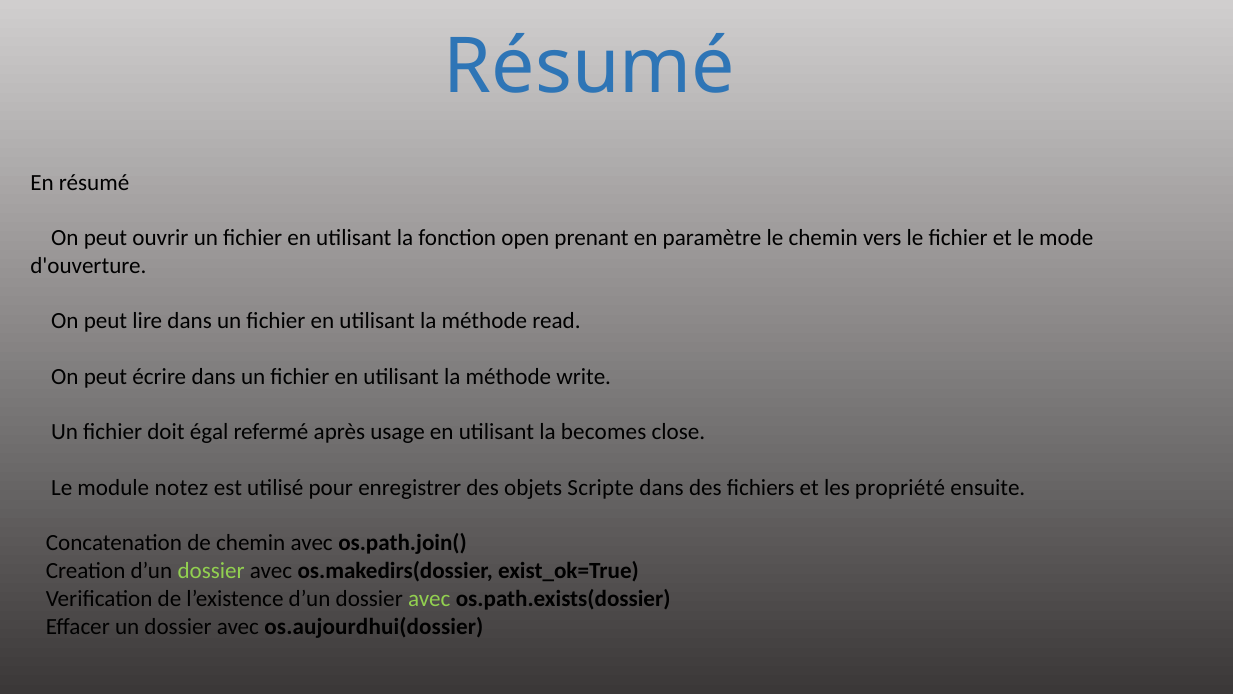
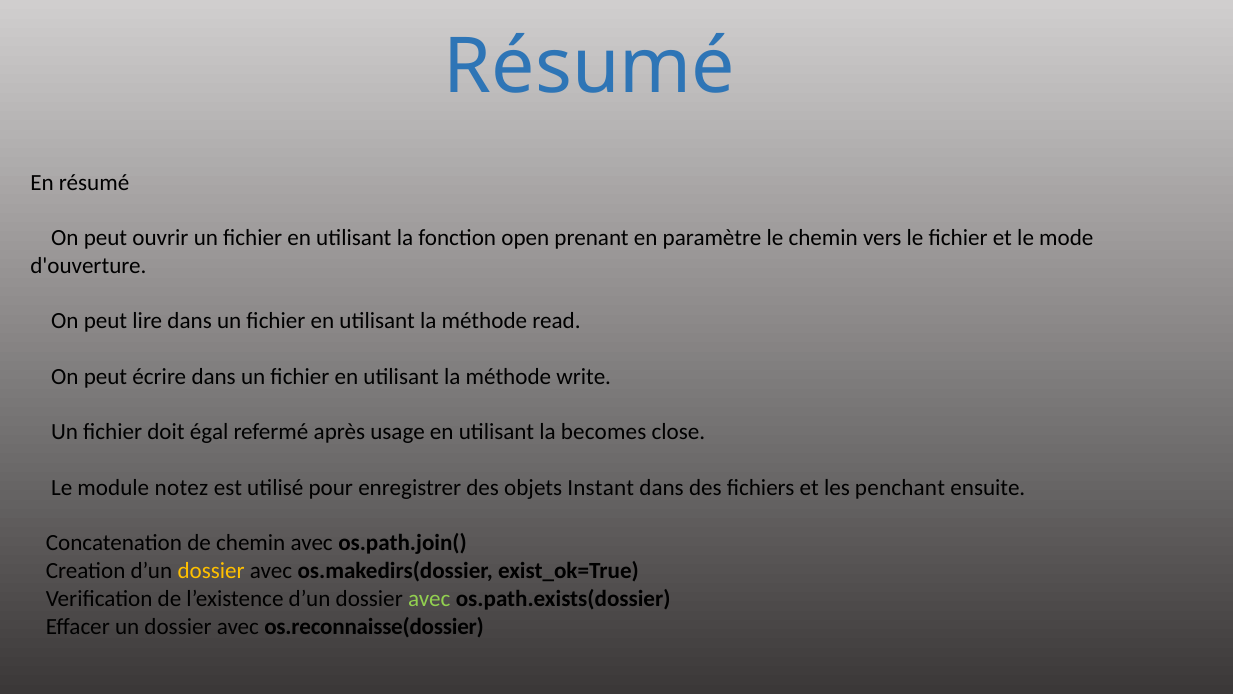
Scripte: Scripte -> Instant (601, 487)
propriété: propriété -> penchant (900, 487)
dossier colour: light green -> yellow (211, 571)
os.aujourdhui(dossier: os.aujourdhui(dossier -> os.reconnaisse(dossier (374, 626)
